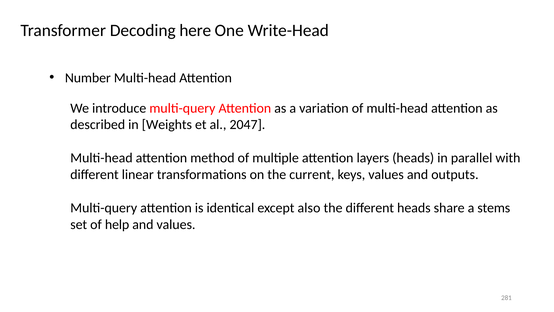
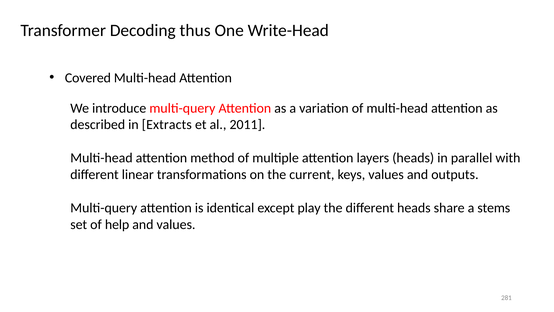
here: here -> thus (195, 30)
Number: Number -> Covered (88, 78)
Weights: Weights -> Extracts (167, 125)
2047: 2047 -> 2011 (247, 125)
also: also -> play (309, 208)
